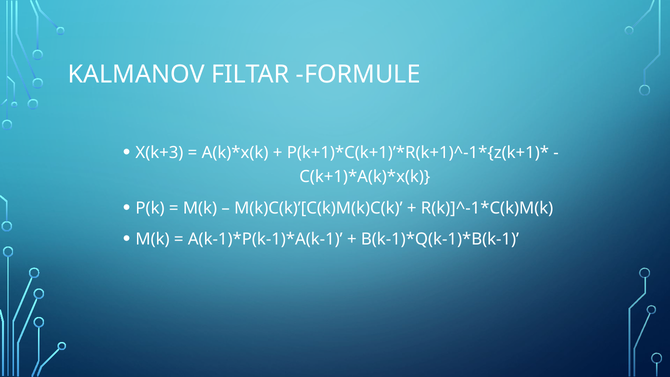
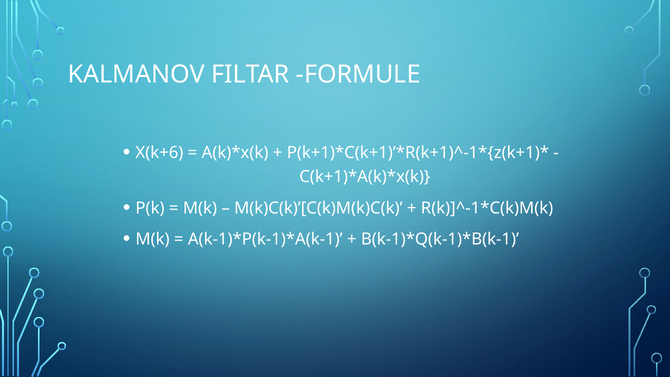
X(k+3: X(k+3 -> X(k+6 (159, 153)
